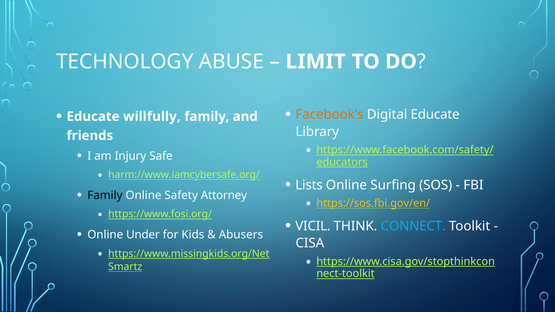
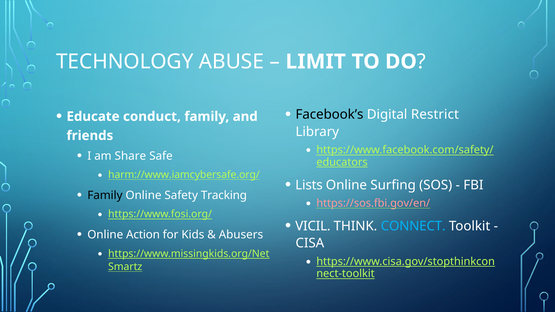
Facebook’s colour: orange -> black (329, 115)
Digital Educate: Educate -> Restrict (435, 115)
willfully: willfully -> conduct (152, 117)
Injury: Injury -> Share (130, 156)
Attorney: Attorney -> Tracking (224, 196)
https://sos.fbi.gov/en/ colour: yellow -> pink (373, 203)
Under: Under -> Action (143, 235)
